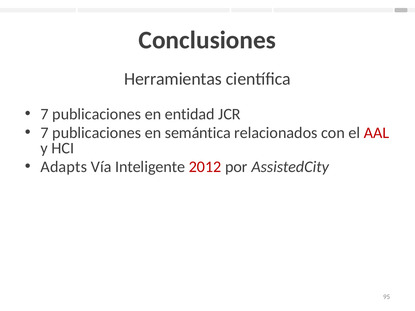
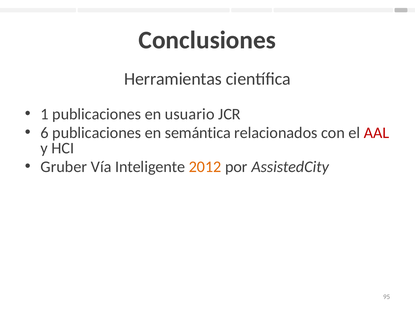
7: 7 -> 1 (45, 114)
entidad: entidad -> usuario (190, 114)
7: 7 -> 6 (45, 133)
Adapts: Adapts -> Gruber (64, 167)
2012 colour: red -> orange (205, 167)
